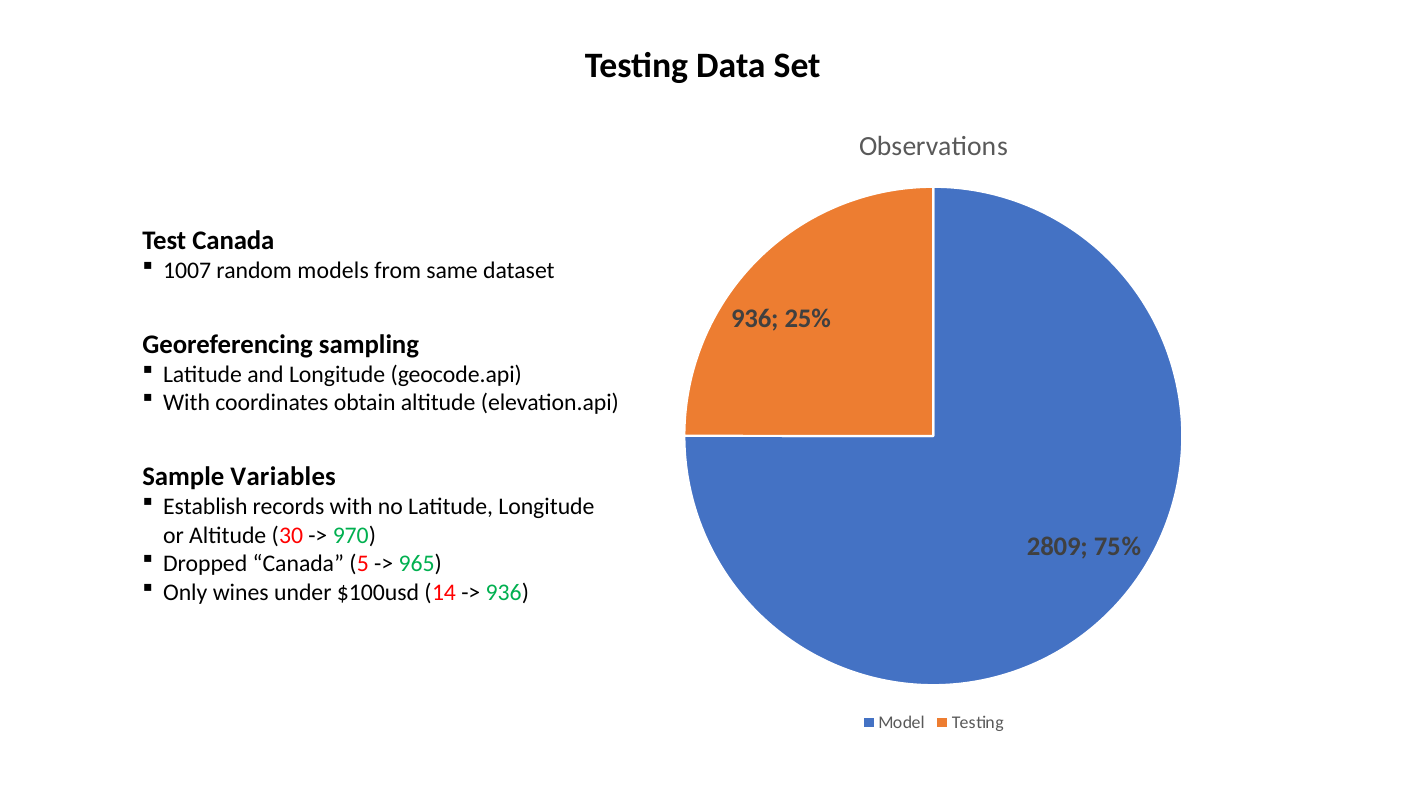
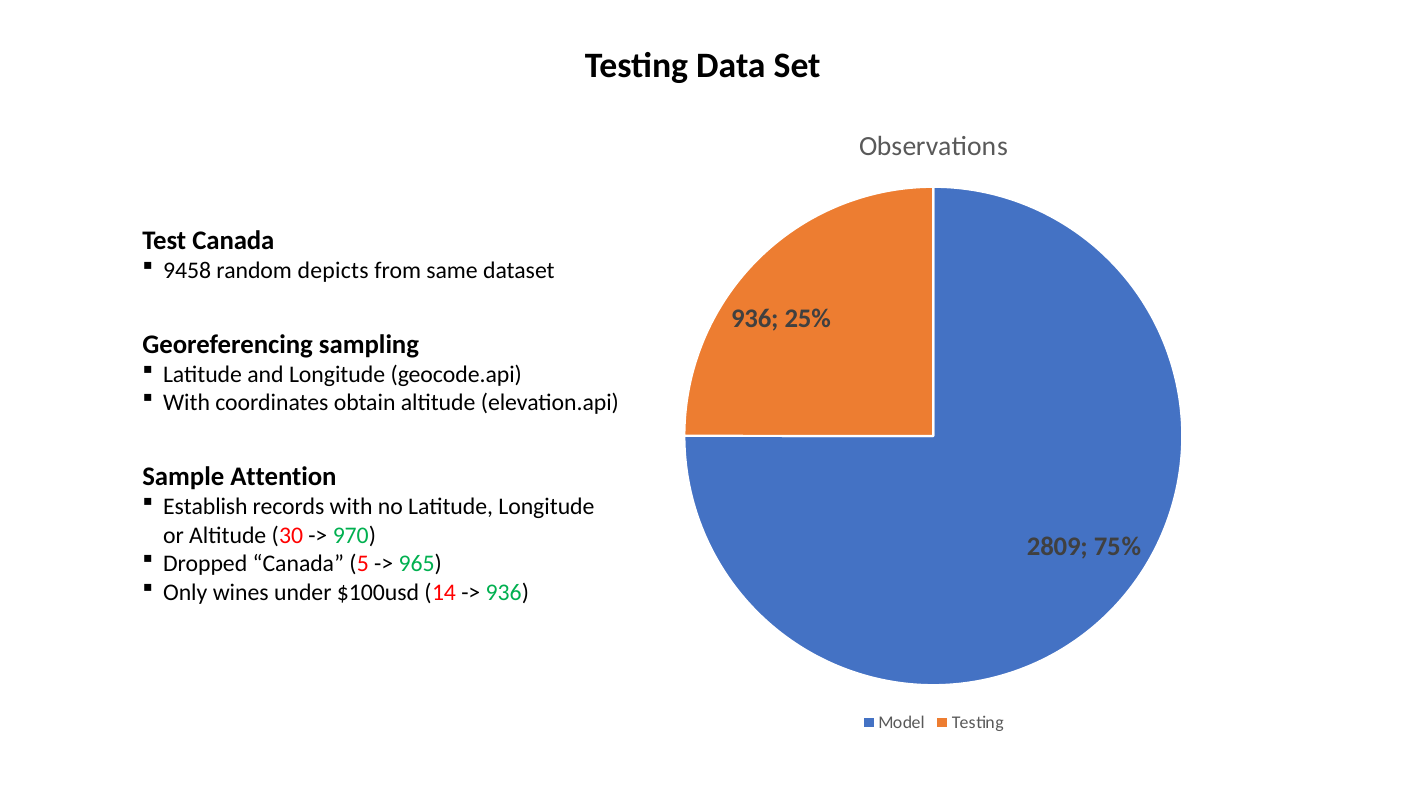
1007: 1007 -> 9458 (187, 271)
models: models -> depicts (333, 271)
Variables: Variables -> Attention (283, 476)
